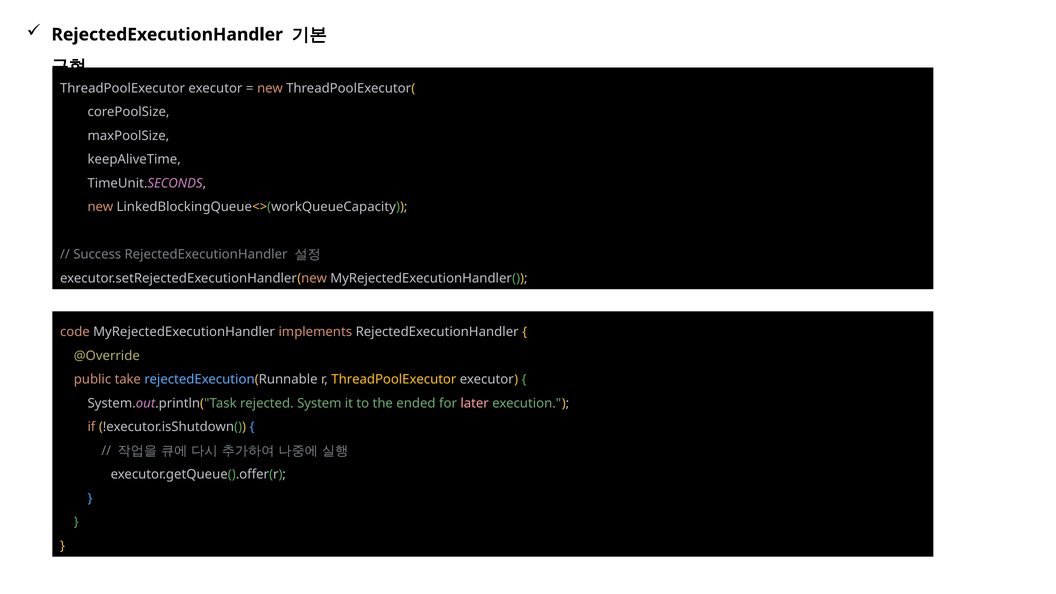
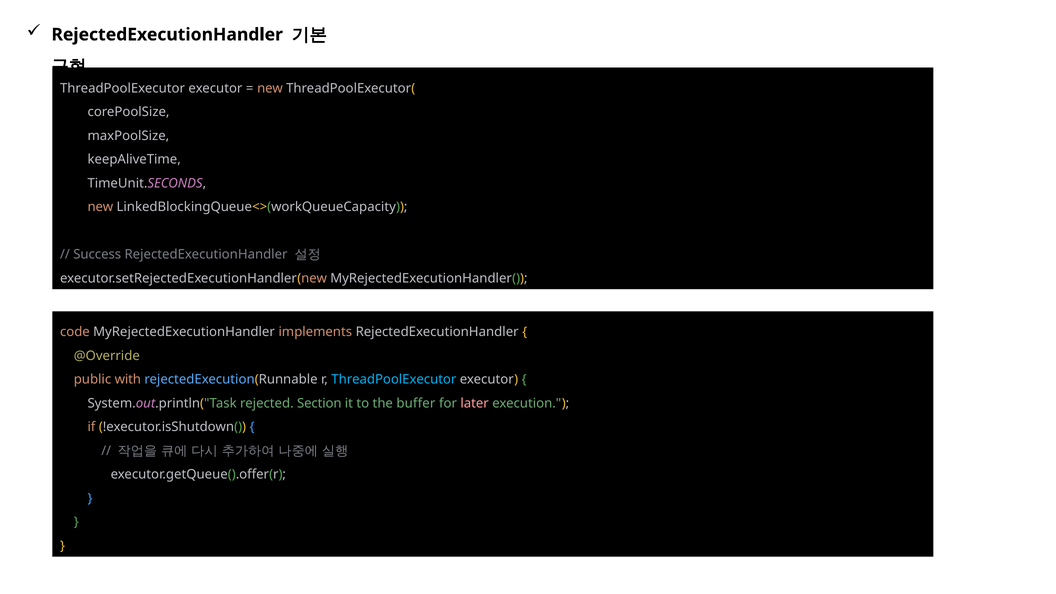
take: take -> with (128, 379)
ThreadPoolExecutor colour: yellow -> light blue (394, 379)
System: System -> Section (319, 403)
ended: ended -> buffer (416, 403)
